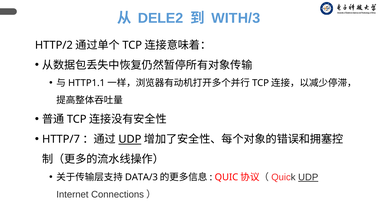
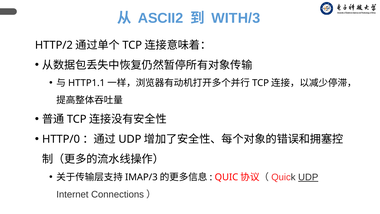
DELE2: DELE2 -> ASCII2 (161, 18)
HTTP/7: HTTP/7 -> HTTP/0 (61, 139)
UDP underline: present -> none (130, 139)
DATA/3: DATA/3 -> IMAP/3 (141, 177)
